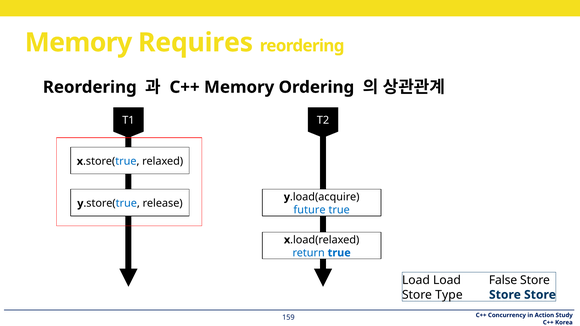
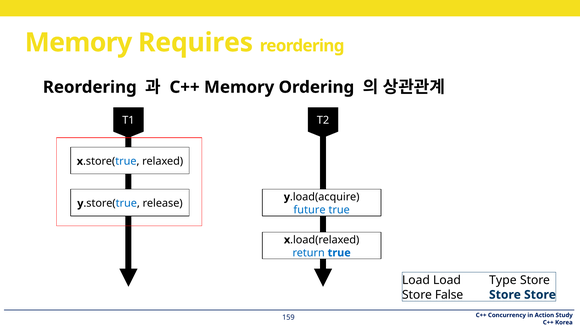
False: False -> Type (503, 280)
Type: Type -> False (449, 295)
